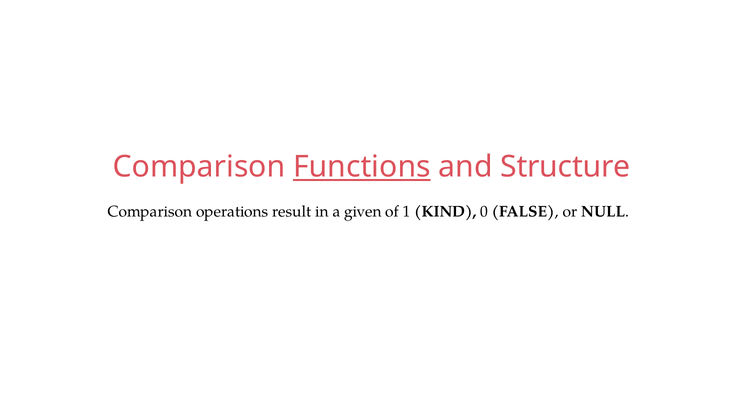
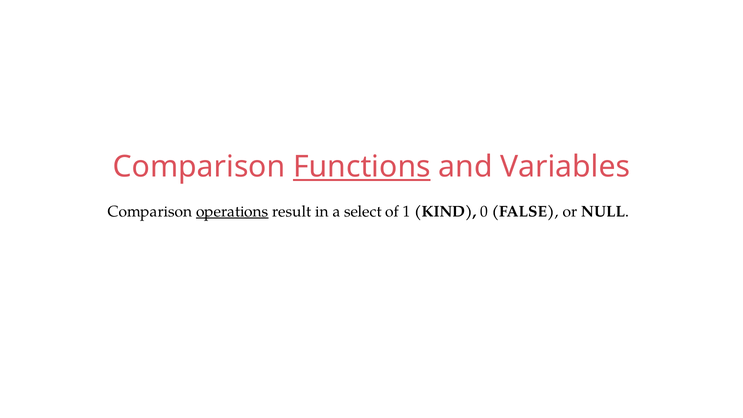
Structure: Structure -> Variables (565, 167)
operations underline: none -> present (232, 211)
given: given -> select (363, 211)
